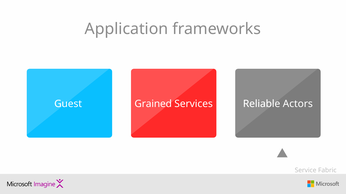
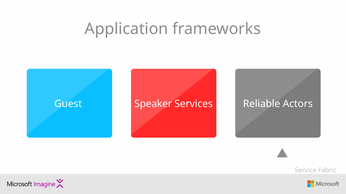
Grained: Grained -> Speaker (153, 104)
